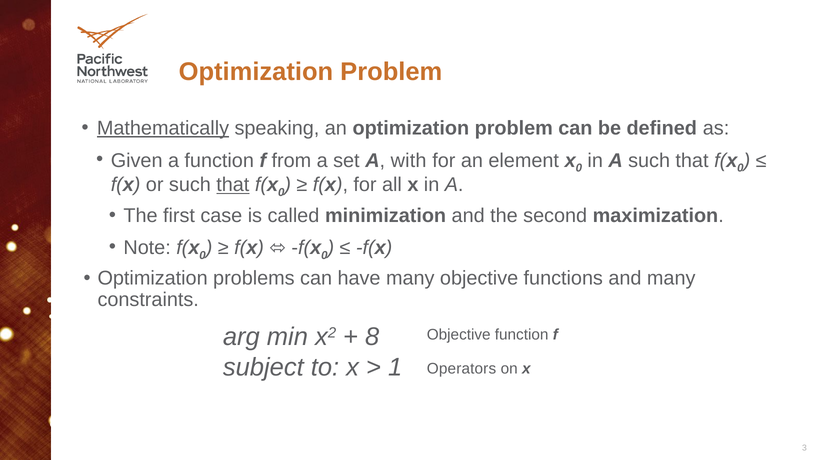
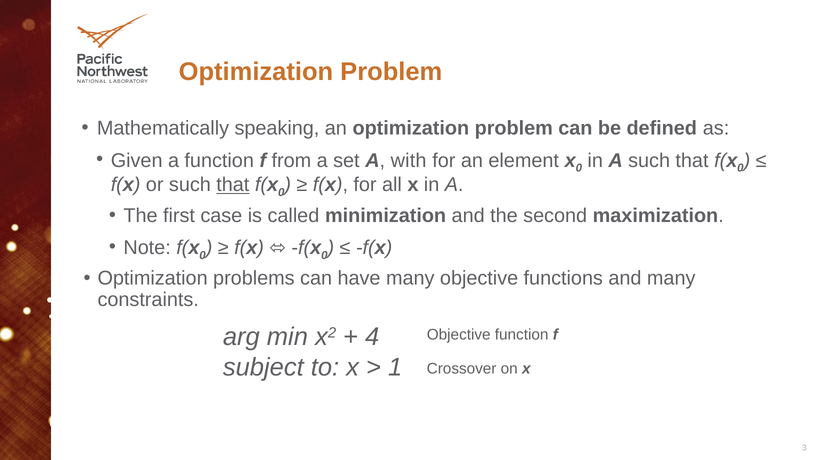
Mathematically underline: present -> none (163, 128)
8: 8 -> 4 (372, 336)
Operators: Operators -> Crossover (462, 368)
